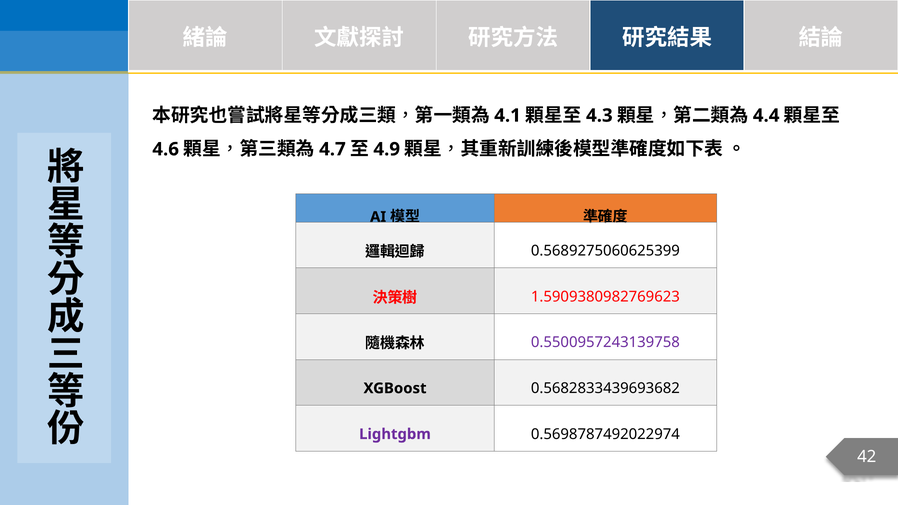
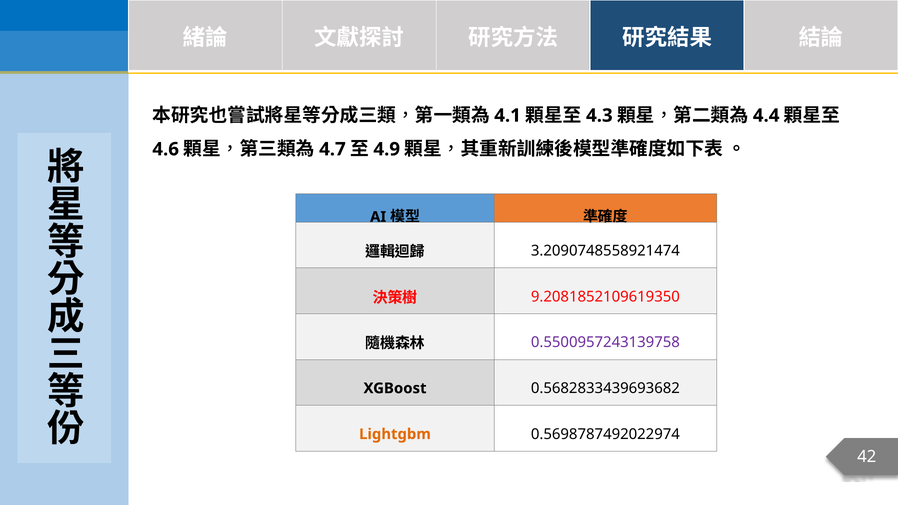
0.5689275060625399: 0.5689275060625399 -> 3.2090748558921474 (605, 251)
1.5909380982769623: 1.5909380982769623 -> 9.2081852109619350 (605, 297)
Lightgbm colour: purple -> orange (395, 434)
